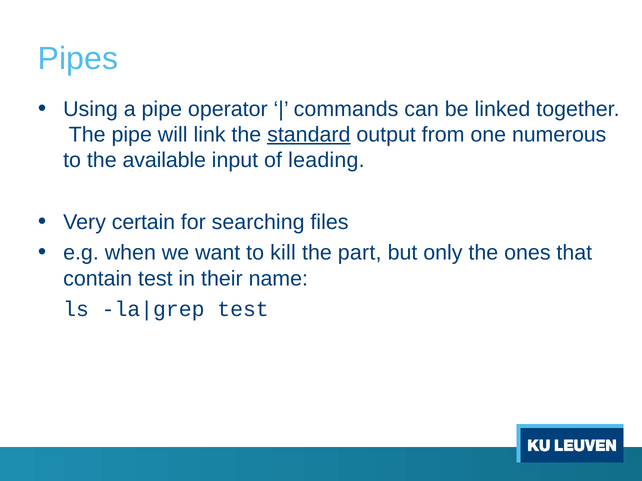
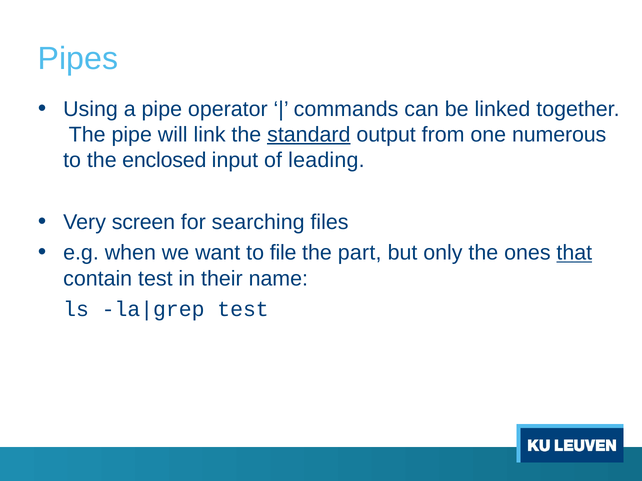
available: available -> enclosed (164, 160)
certain: certain -> screen (143, 222)
kill: kill -> file (283, 253)
that underline: none -> present (574, 253)
